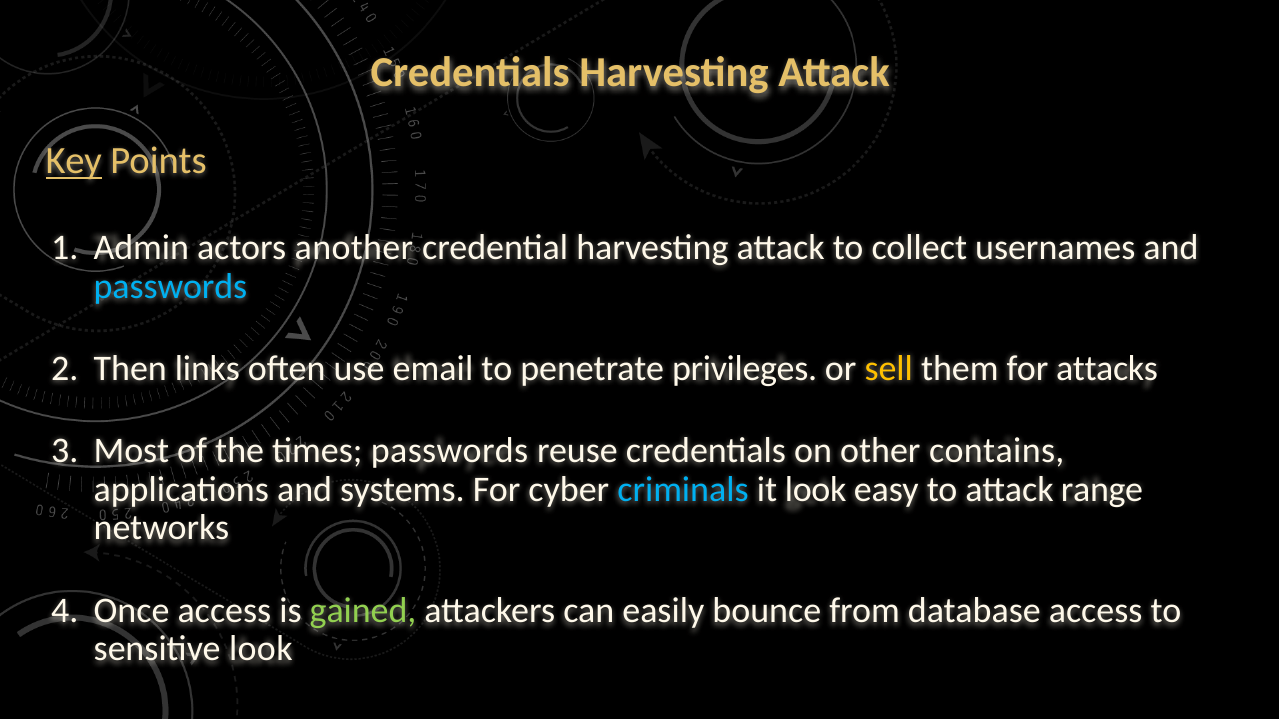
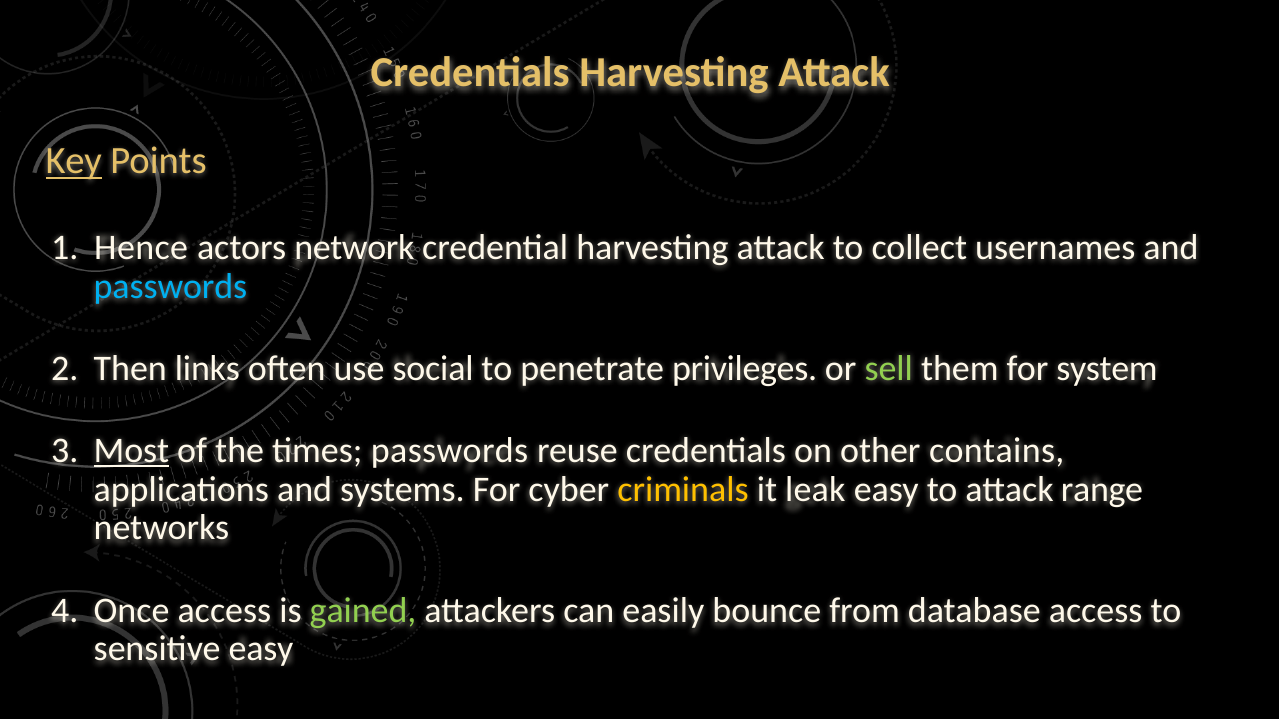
Admin: Admin -> Hence (141, 247)
another: another -> network (354, 247)
email: email -> social (433, 368)
sell colour: yellow -> light green (889, 368)
attacks: attacks -> system (1107, 368)
Most underline: none -> present (131, 451)
criminals colour: light blue -> yellow (683, 489)
it look: look -> leak (815, 489)
sensitive look: look -> easy (261, 649)
